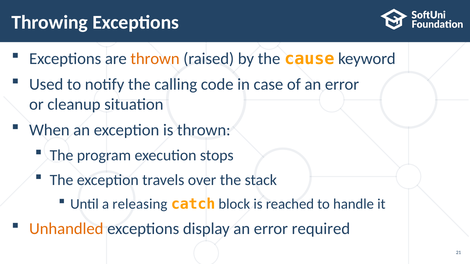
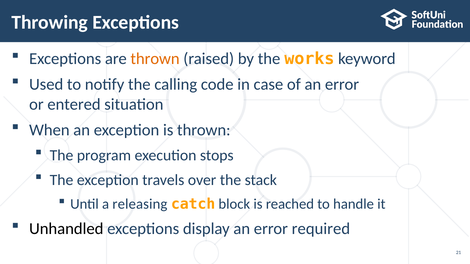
cause: cause -> works (309, 59)
cleanup: cleanup -> entered (74, 104)
Unhandled colour: orange -> black (66, 229)
